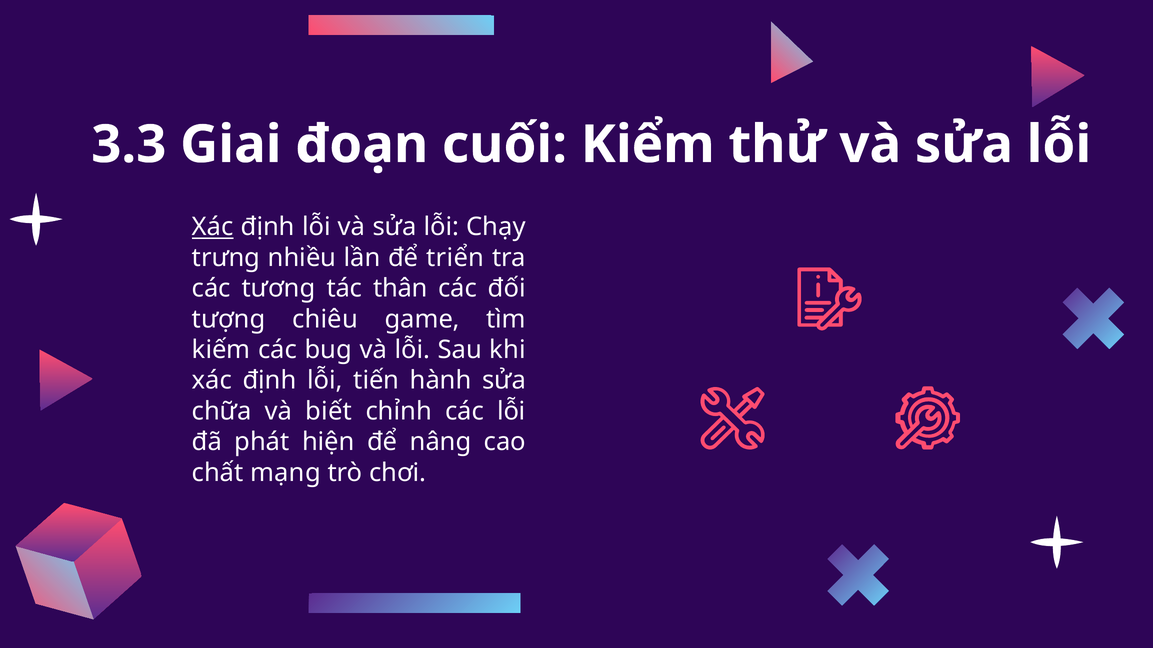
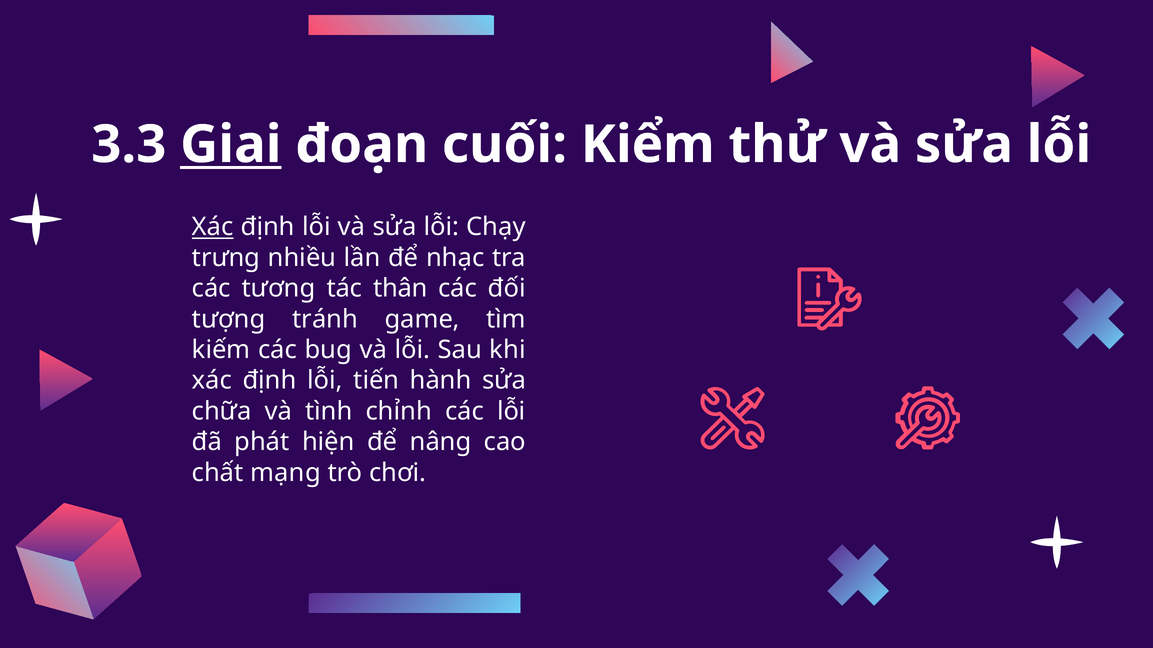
Giai underline: none -> present (231, 145)
triển: triển -> nhạc (455, 258)
chiêu: chiêu -> tránh (325, 319)
biết: biết -> tình (329, 412)
